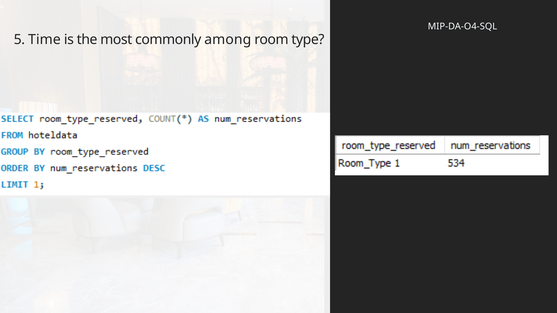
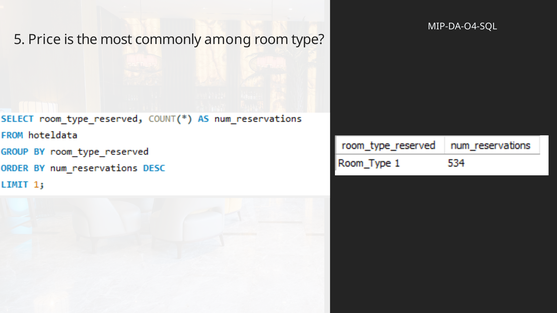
Time: Time -> Price (44, 40)
